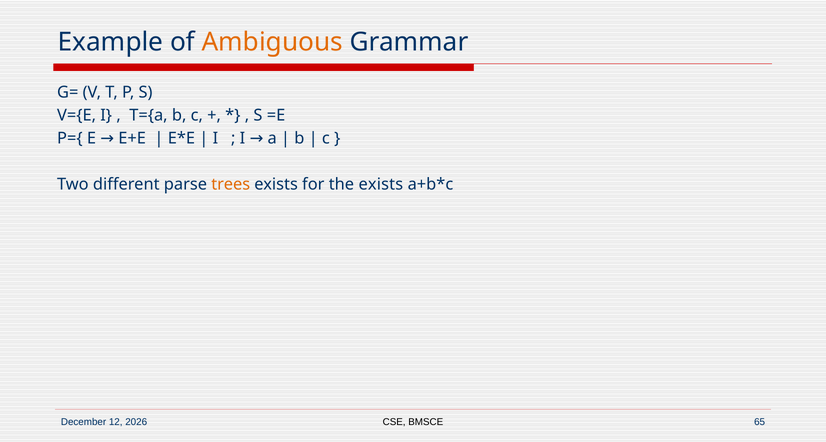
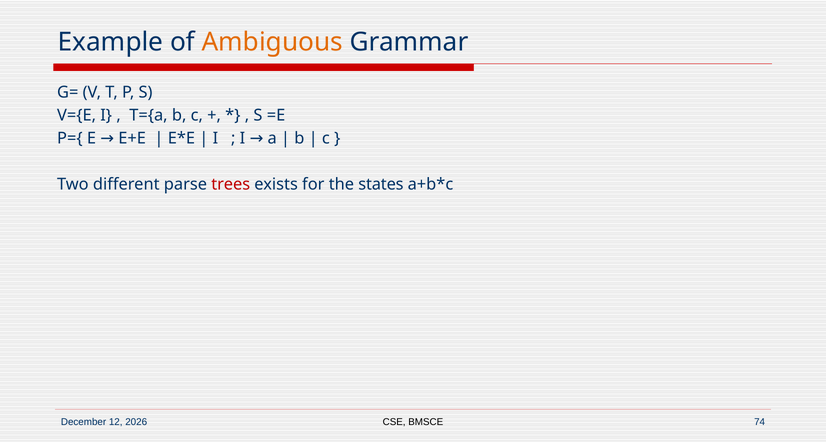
trees colour: orange -> red (231, 184)
the exists: exists -> states (381, 184)
65: 65 -> 74 (760, 423)
